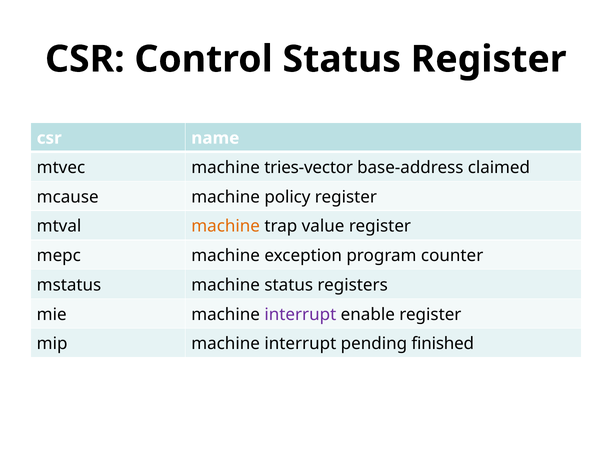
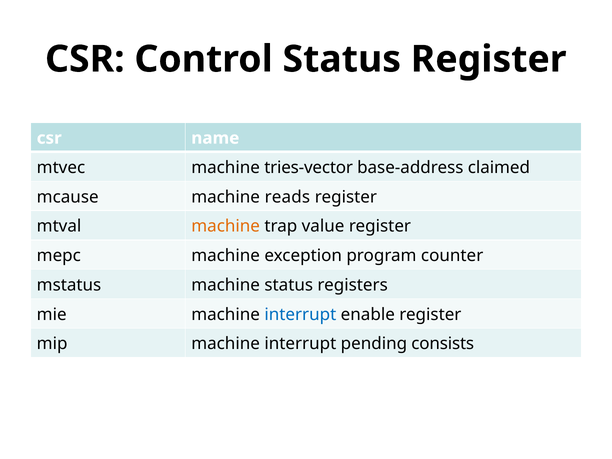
policy: policy -> reads (287, 197)
interrupt colour: purple -> blue (300, 314)
finished: finished -> consists (443, 344)
